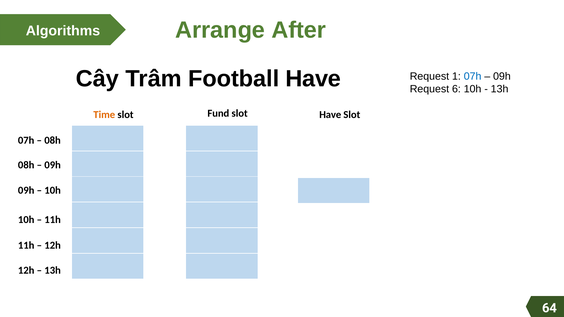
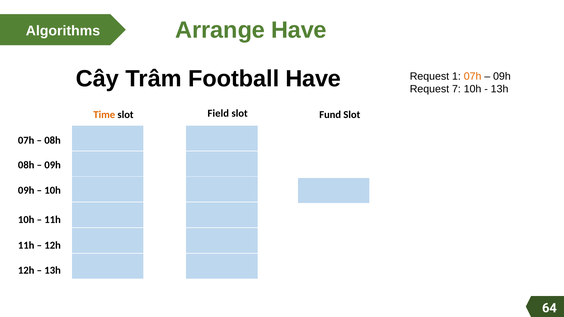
Arrange After: After -> Have (299, 30)
07h colour: blue -> orange (473, 76)
6: 6 -> 7 (456, 89)
Fund: Fund -> Field (218, 114)
slot Have: Have -> Fund (330, 115)
